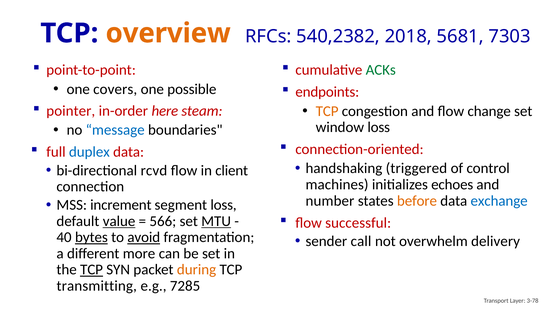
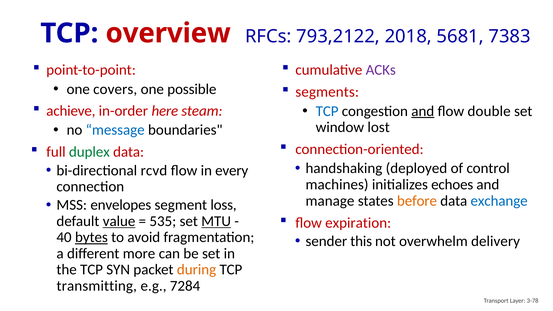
overview colour: orange -> red (168, 33)
540,2382: 540,2382 -> 793,2122 (338, 36)
7303: 7303 -> 7383 (510, 36)
ACKs colour: green -> purple (381, 70)
endpoints: endpoints -> segments (327, 92)
pointer: pointer -> achieve (71, 111)
TCP colour: orange -> blue (327, 111)
and underline: none -> present (423, 111)
change: change -> double (489, 111)
window loss: loss -> lost (379, 127)
duplex colour: blue -> green (89, 152)
triggered: triggered -> deployed (416, 168)
client: client -> every (232, 170)
number: number -> manage (330, 201)
increment: increment -> envelopes (121, 205)
566: 566 -> 535 (163, 221)
successful: successful -> expiration (358, 223)
avoid underline: present -> none (144, 237)
call: call -> this (361, 241)
TCP underline: present -> none (92, 270)
7285: 7285 -> 7284 (185, 286)
